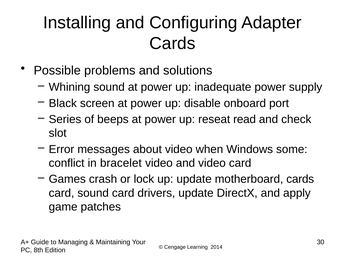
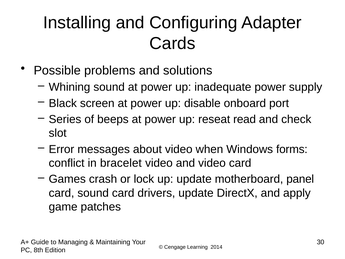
some: some -> forms (292, 149)
motherboard cards: cards -> panel (300, 179)
